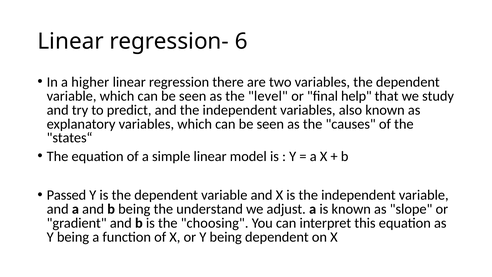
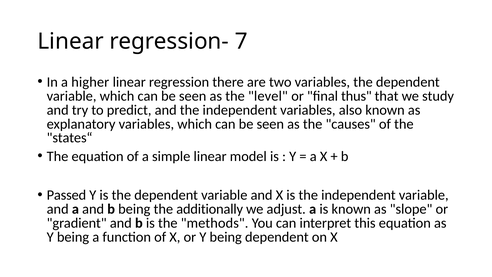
6: 6 -> 7 (241, 41)
help: help -> thus (356, 96)
understand: understand -> additionally (210, 209)
choosing: choosing -> methods (215, 223)
